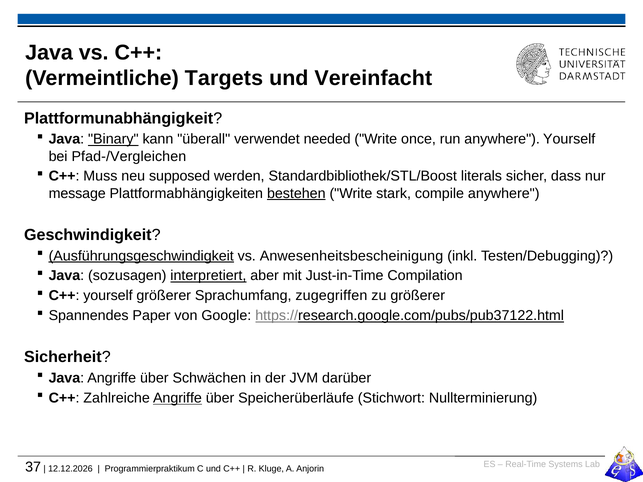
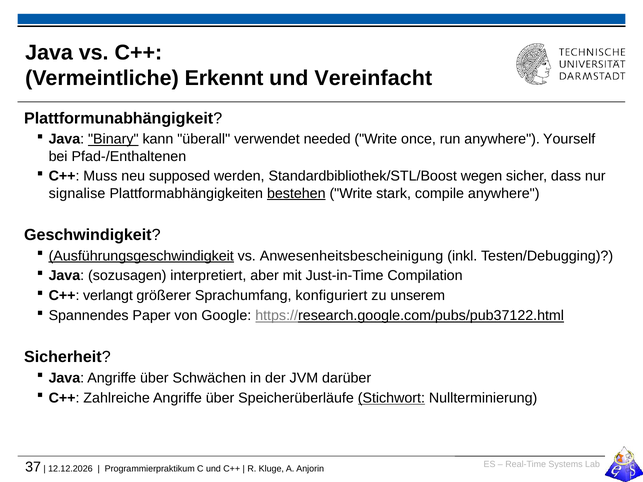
Targets: Targets -> Erkennt (224, 78)
Pfad-/Vergleichen: Pfad-/Vergleichen -> Pfad-/Enthaltenen (129, 156)
literals: literals -> wegen (482, 176)
message: message -> signalise (77, 193)
interpretiert underline: present -> none (208, 276)
C++ yourself: yourself -> verlangt (108, 296)
zugegriffen: zugegriffen -> konfiguriert (331, 296)
zu größerer: größerer -> unserem (418, 296)
Angriffe underline: present -> none (177, 398)
Stichwort underline: none -> present (391, 398)
